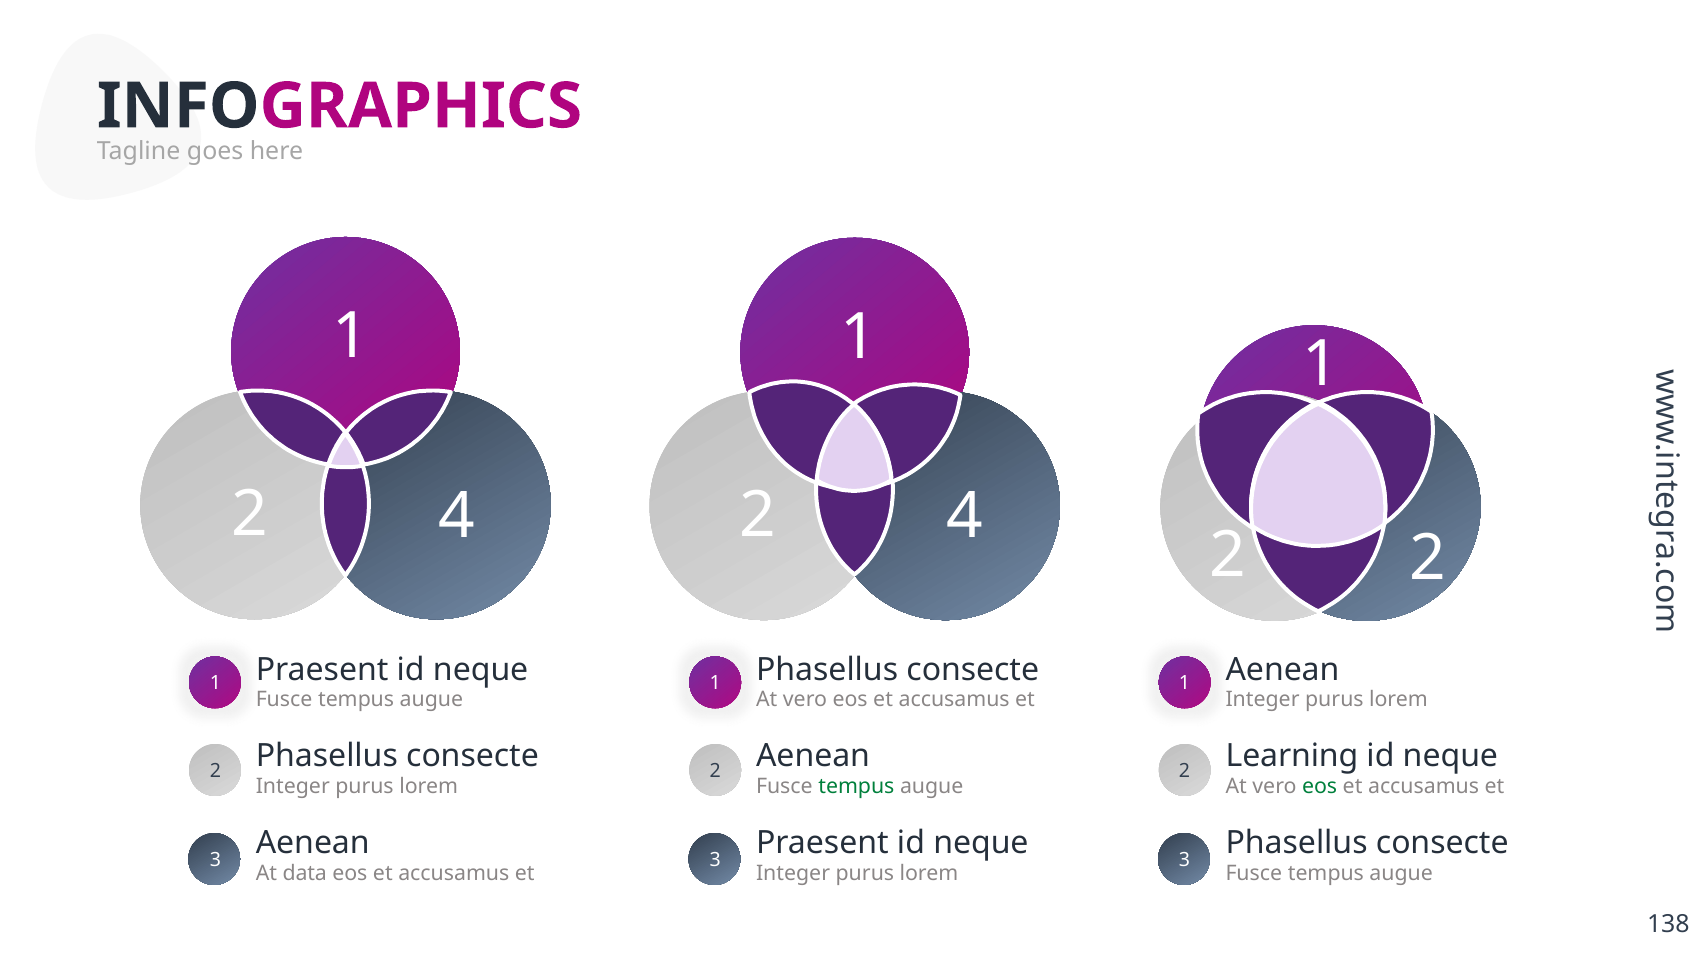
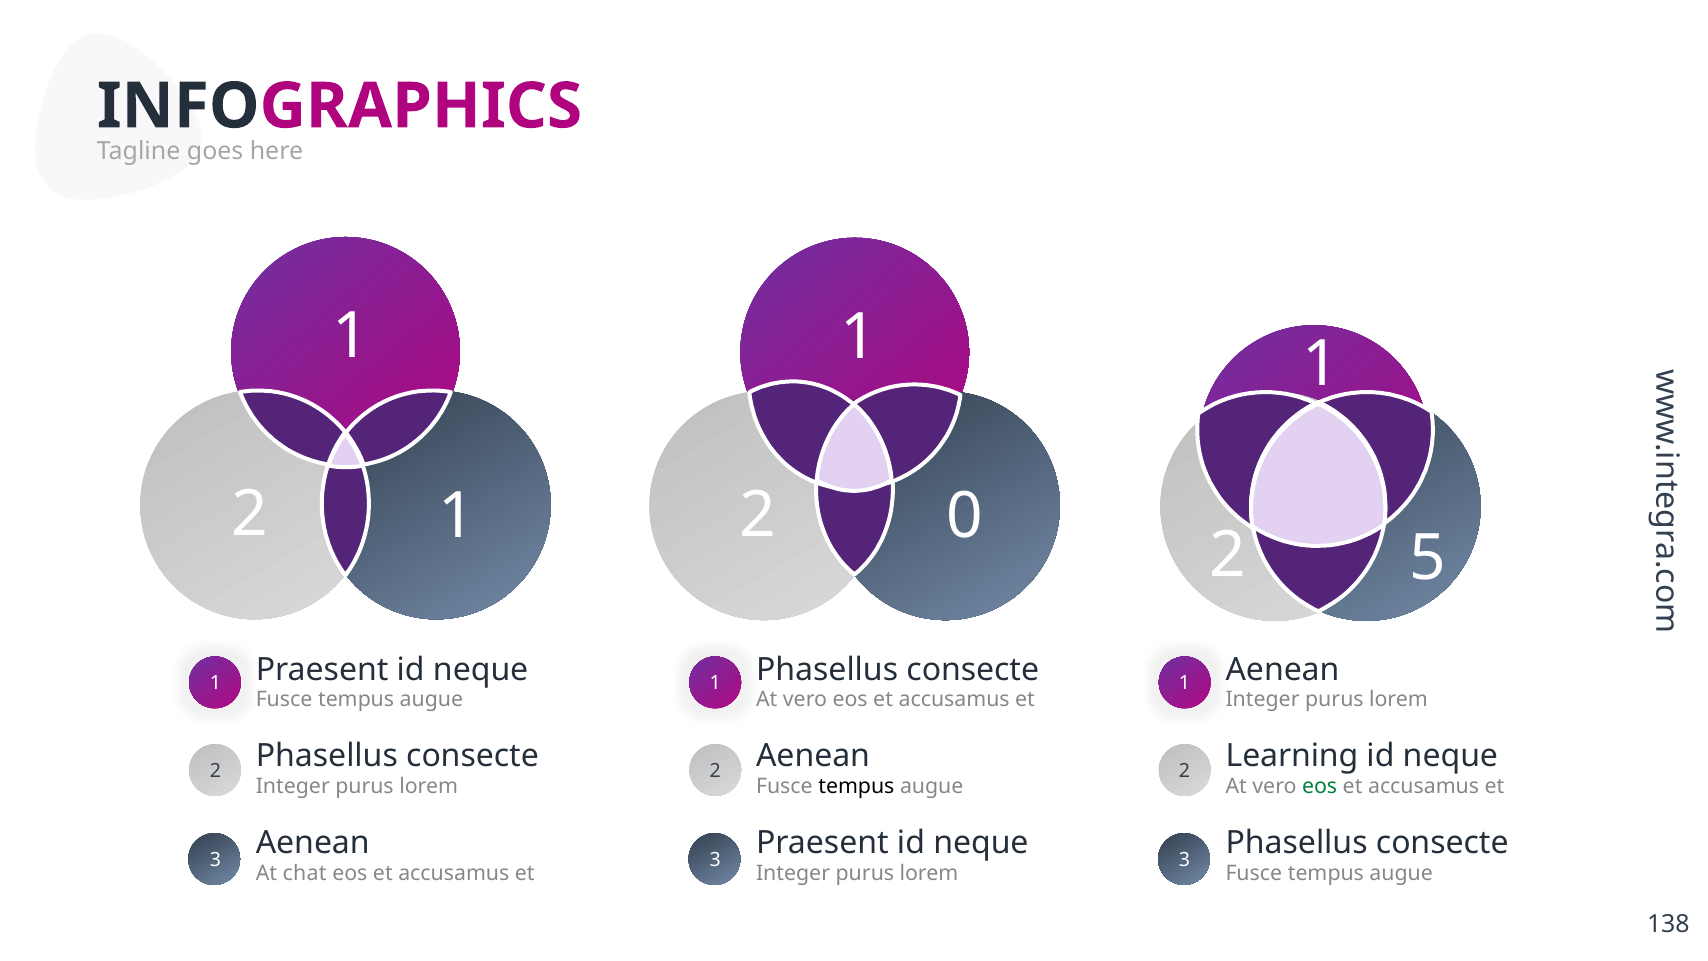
4: 4 -> 1 (457, 516)
4: 4 -> 0 (965, 517)
2 2: 2 -> 5 (1428, 558)
tempus colour: green -> black (856, 786)
data: data -> chat (305, 873)
